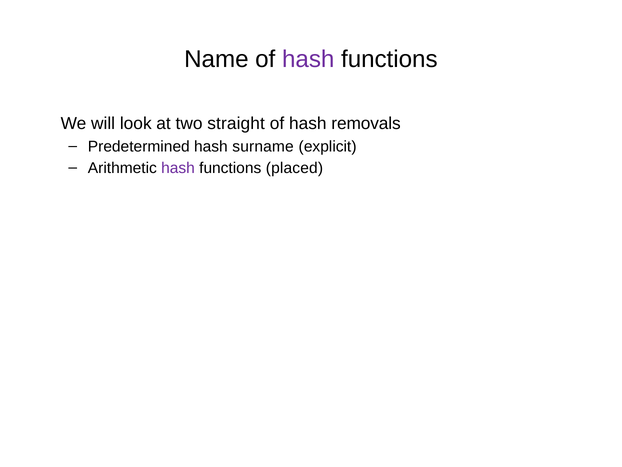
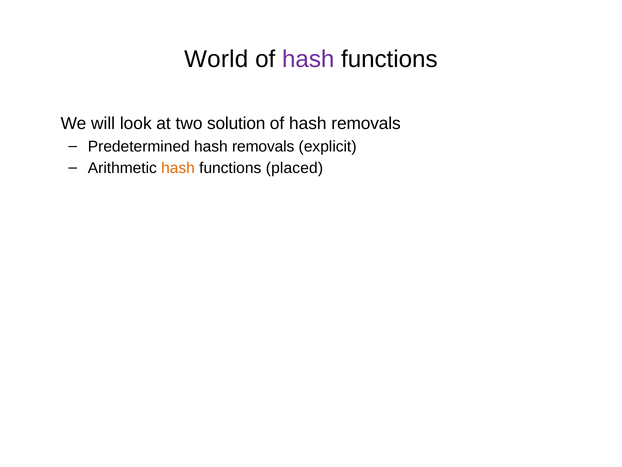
Name: Name -> World (216, 59)
straight: straight -> solution (236, 124)
Predetermined hash surname: surname -> removals (263, 146)
hash colour: purple -> orange (178, 168)
